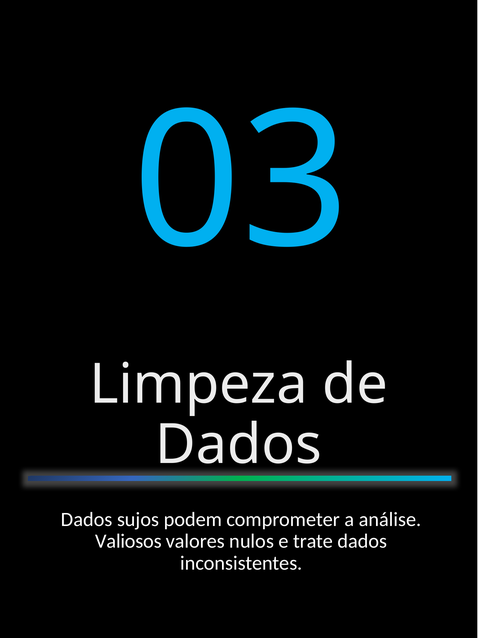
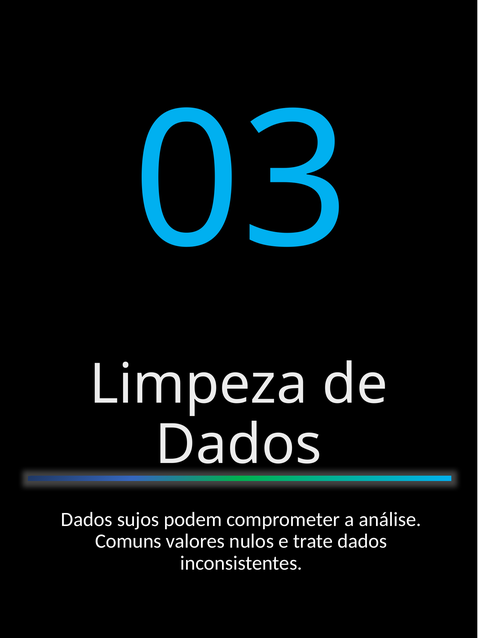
Valiosos: Valiosos -> Comuns (128, 542)
